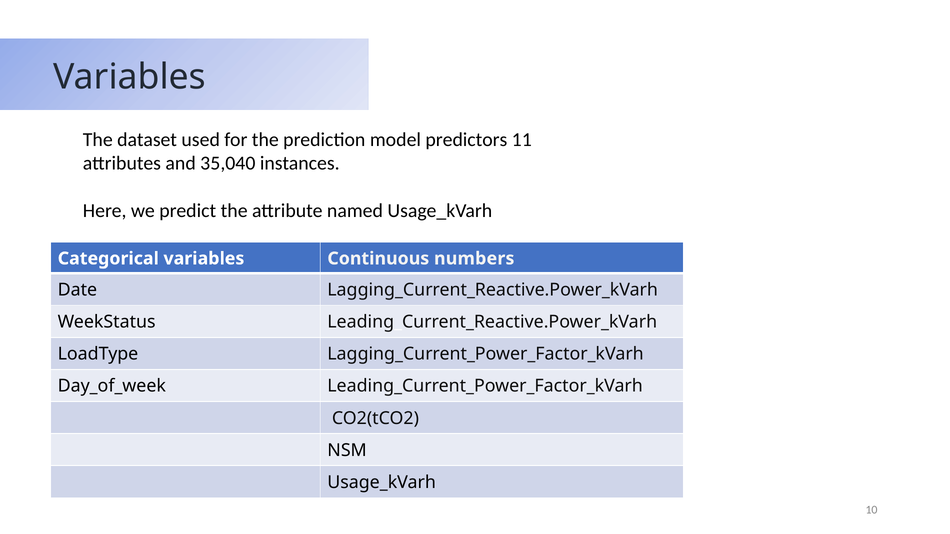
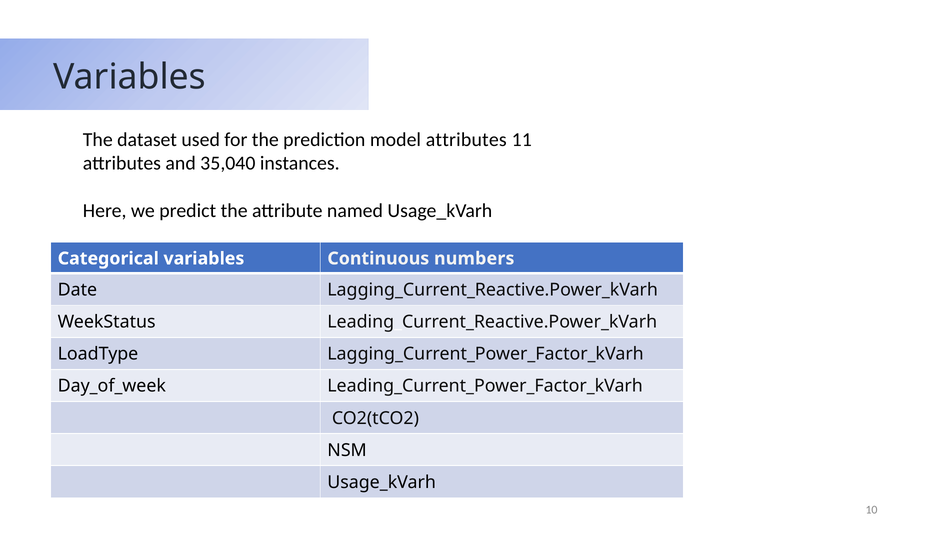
predictors: predictors -> attributes (466, 140)
